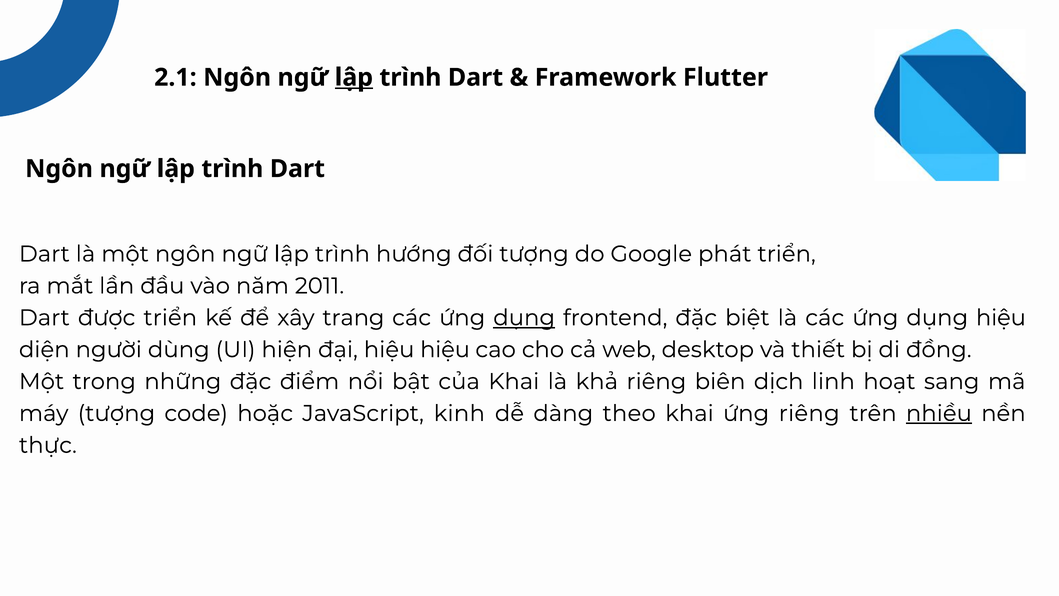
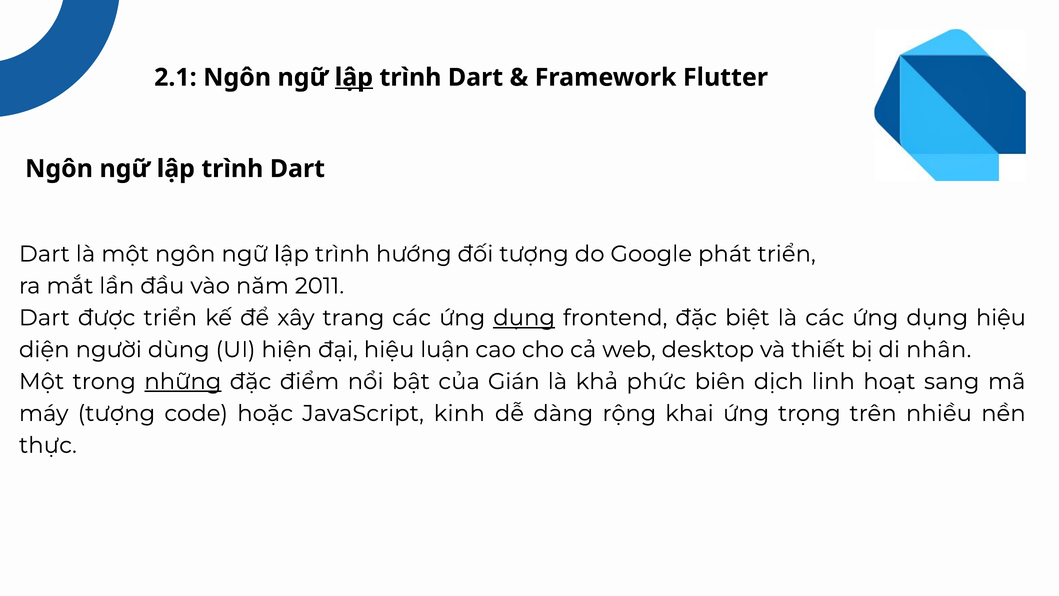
hiệu hiệu: hiệu -> luận (445, 349)
đồng: đồng -> nhân (939, 349)
những underline: none -> present (183, 381)
của Khai: Khai -> Gián (514, 381)
khả riêng: riêng -> phức (656, 381)
theo: theo -> rộng (629, 413)
ứng riêng: riêng -> trọng (809, 413)
nhiều underline: present -> none (939, 413)
